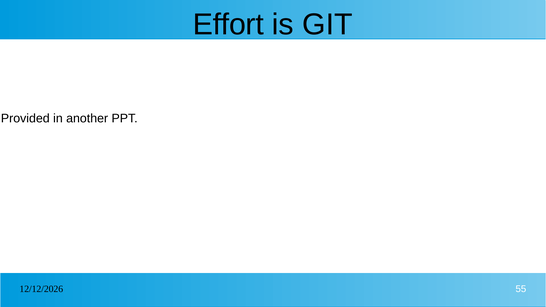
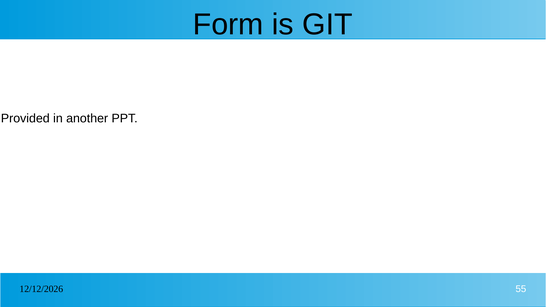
Effort: Effort -> Form (228, 25)
